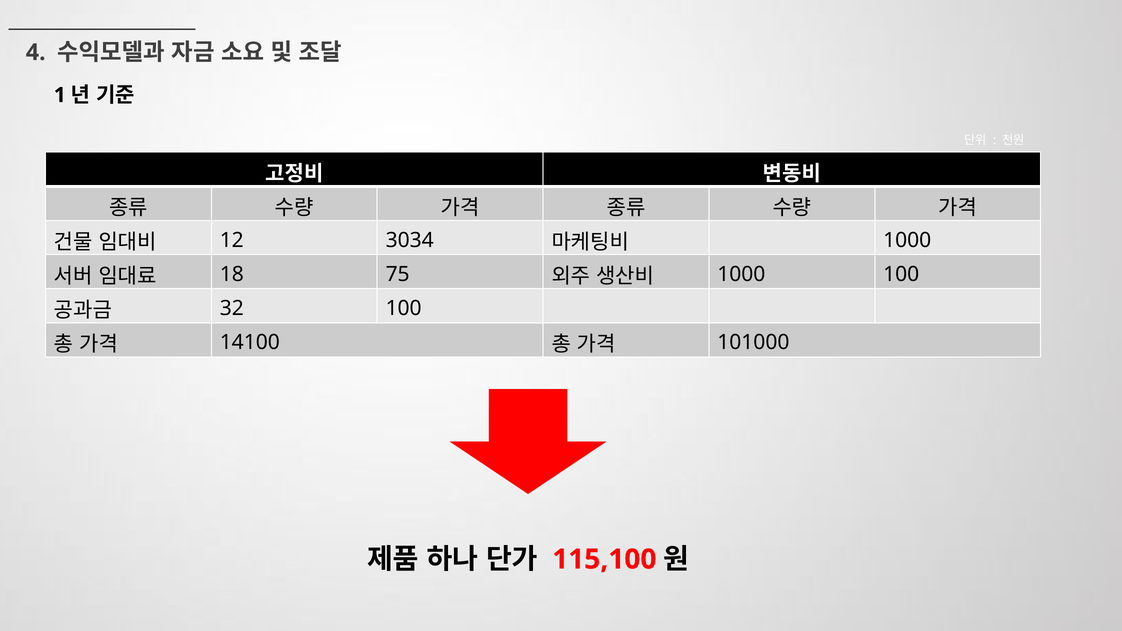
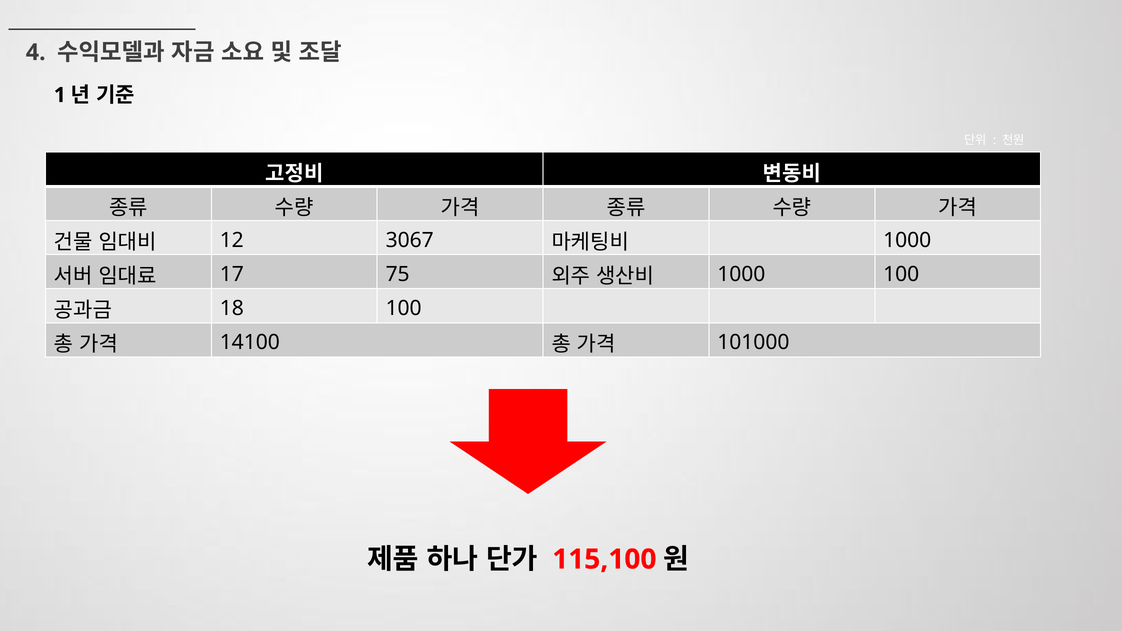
3034: 3034 -> 3067 (410, 240)
18: 18 -> 17 (232, 274)
32: 32 -> 18 (232, 308)
